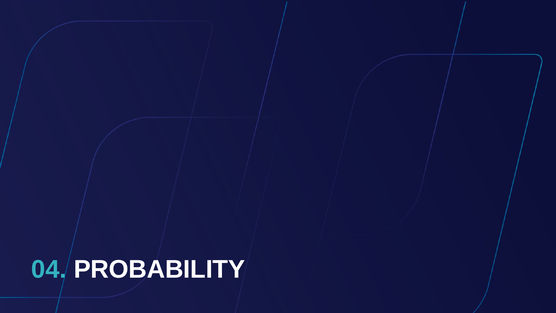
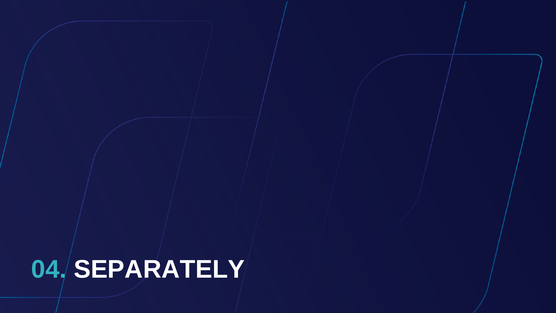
PROBABILITY: PROBABILITY -> SEPARATELY (159, 269)
